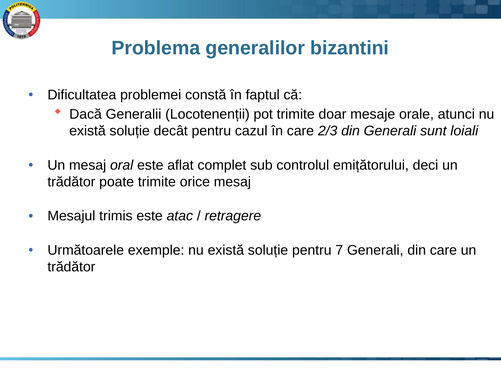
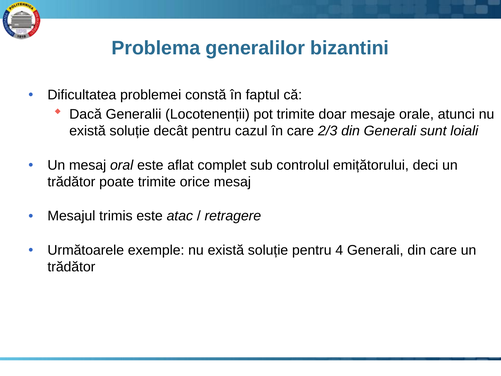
7: 7 -> 4 (339, 250)
